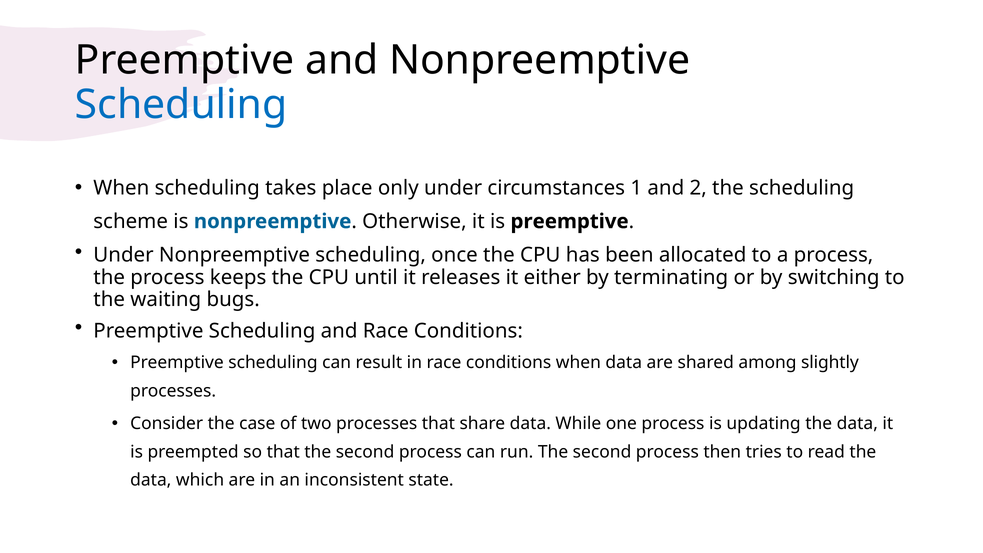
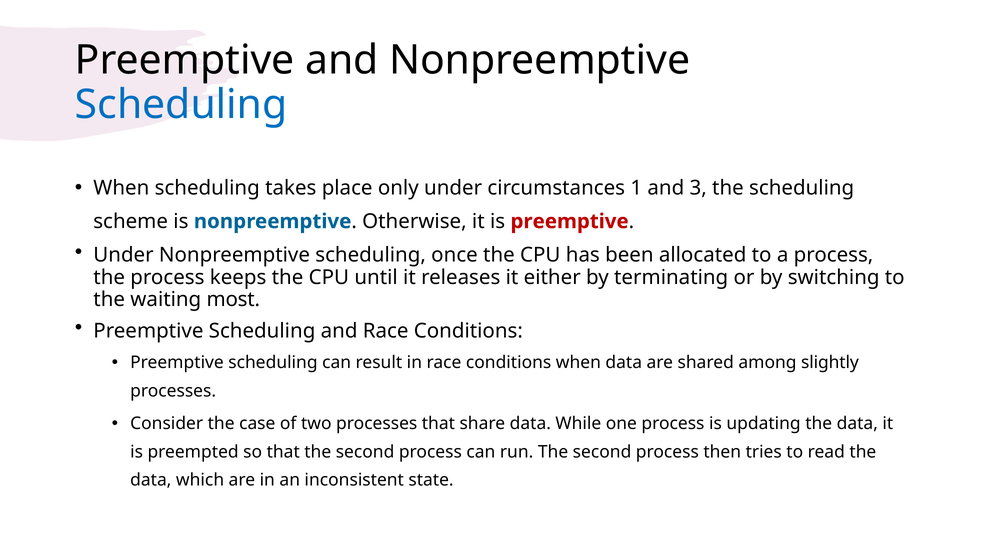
2: 2 -> 3 (698, 188)
preemptive colour: black -> red (570, 221)
bugs: bugs -> most (233, 299)
